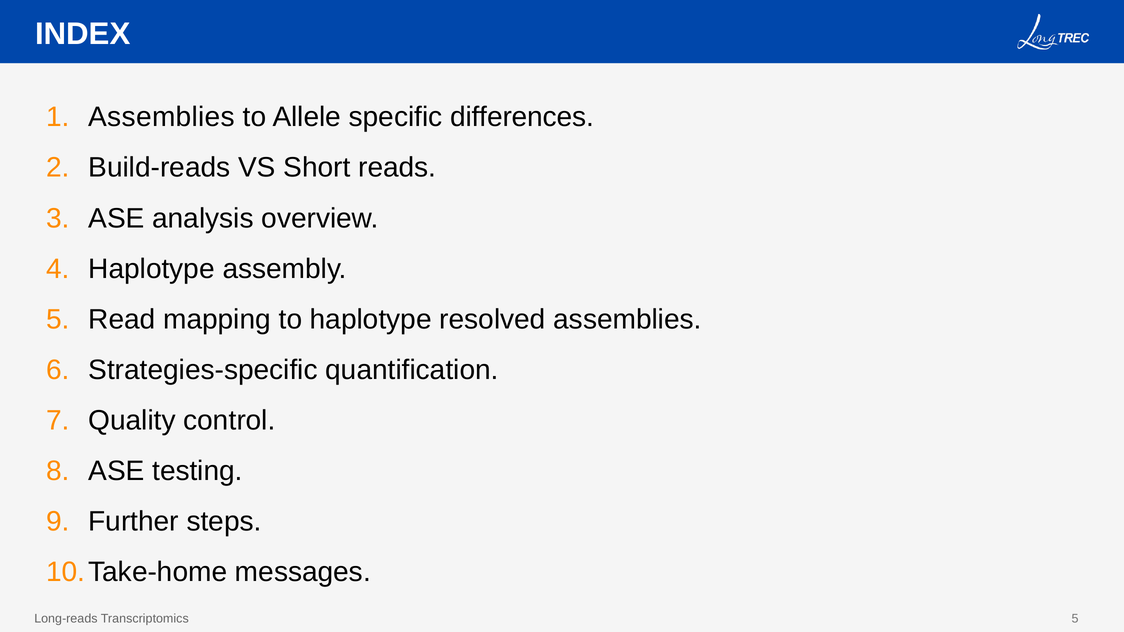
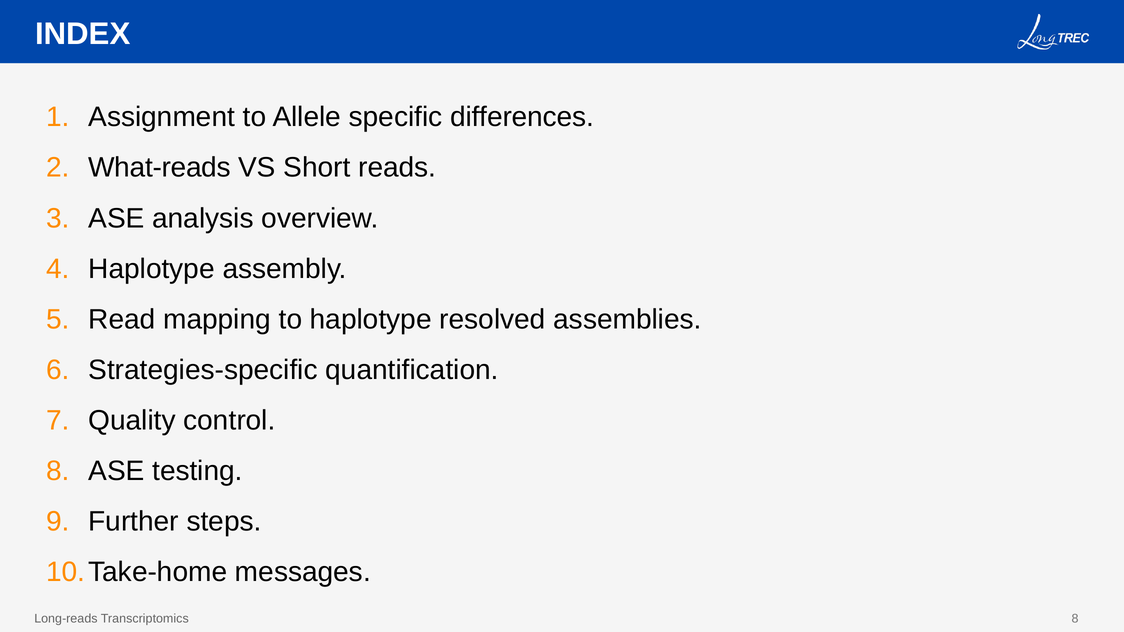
Assemblies: Assemblies -> Assignment (162, 117)
Build-reads: Build-reads -> What-reads (159, 168)
5: 5 -> 8 (1075, 619)
